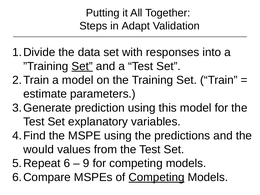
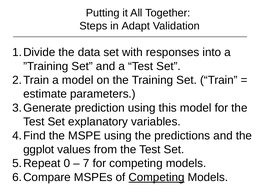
Set underline: present -> none (82, 66)
would: would -> ggplot (39, 149)
6: 6 -> 0 (67, 163)
9: 9 -> 7 (86, 163)
